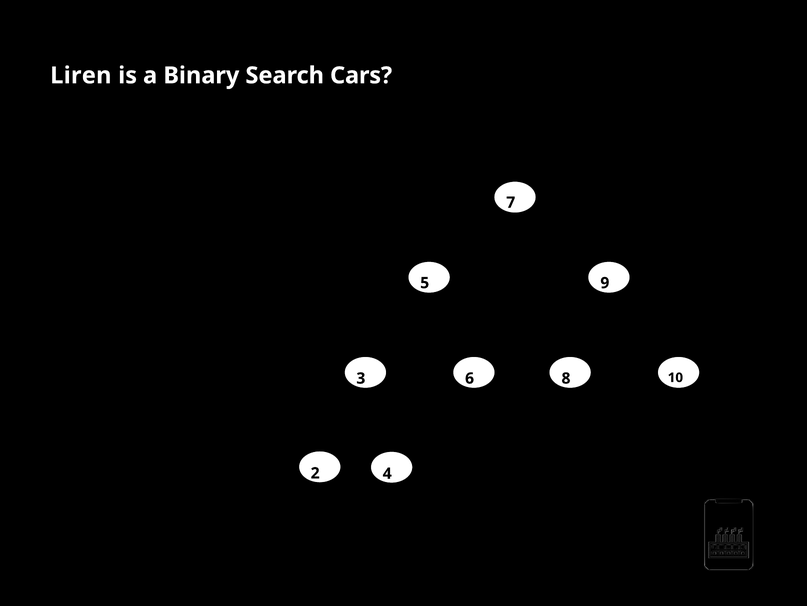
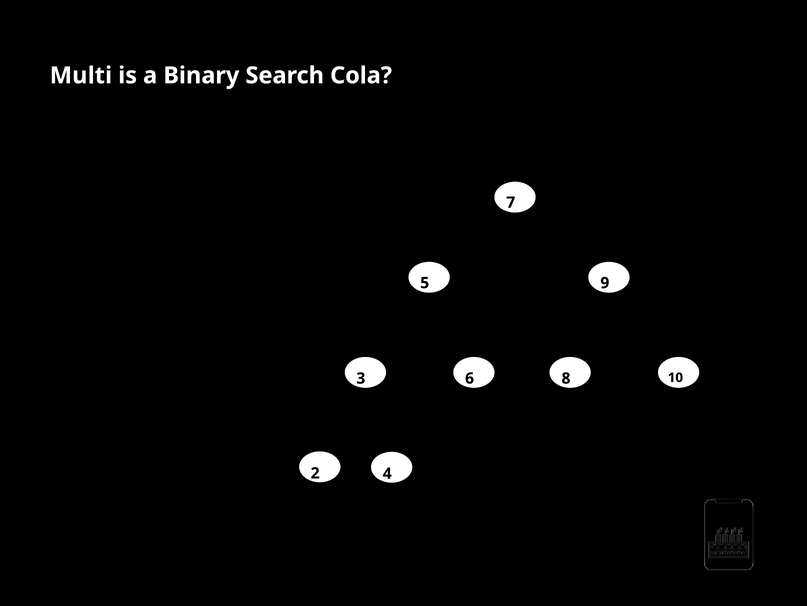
Liren: Liren -> Multi (81, 76)
Cars: Cars -> Cola (361, 76)
